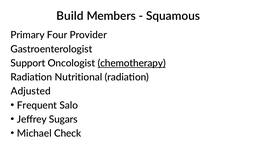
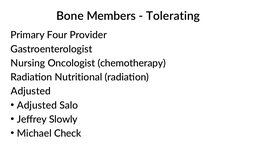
Build: Build -> Bone (70, 16)
Squamous: Squamous -> Tolerating (173, 16)
Support: Support -> Nursing (28, 63)
chemotherapy underline: present -> none (132, 63)
Frequent: Frequent -> Adjusted (37, 105)
Sugars: Sugars -> Slowly (63, 119)
